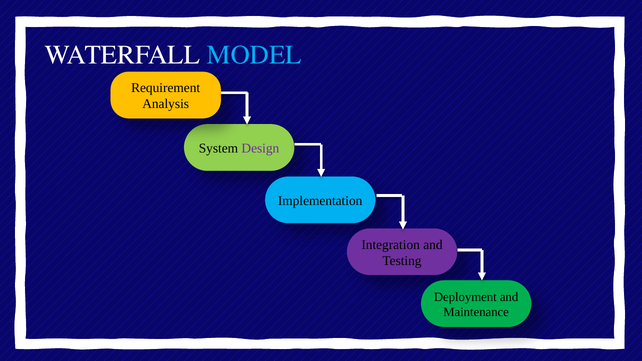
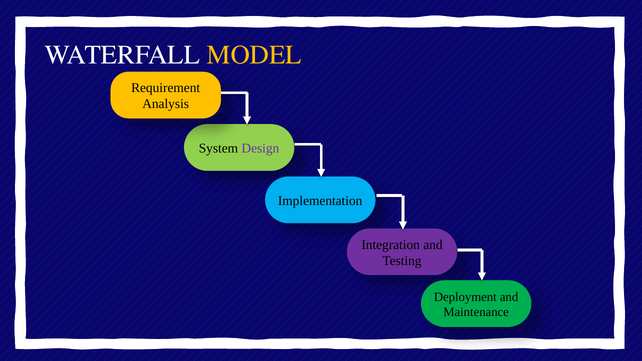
MODEL colour: light blue -> yellow (254, 55)
